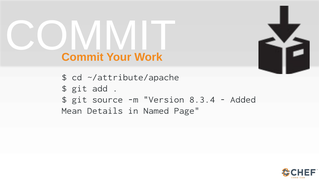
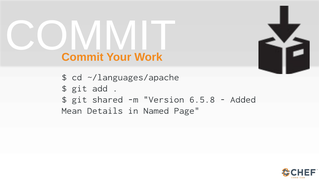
~/attribute/apache: ~/attribute/apache -> ~/languages/apache (133, 77)
source: source -> shared (108, 100)
8.3.4: 8.3.4 -> 6.5.8 (202, 100)
